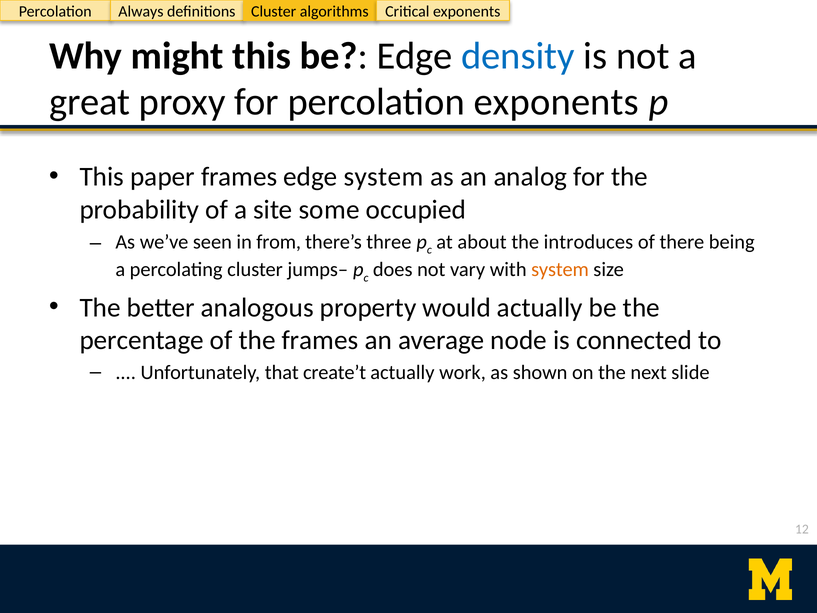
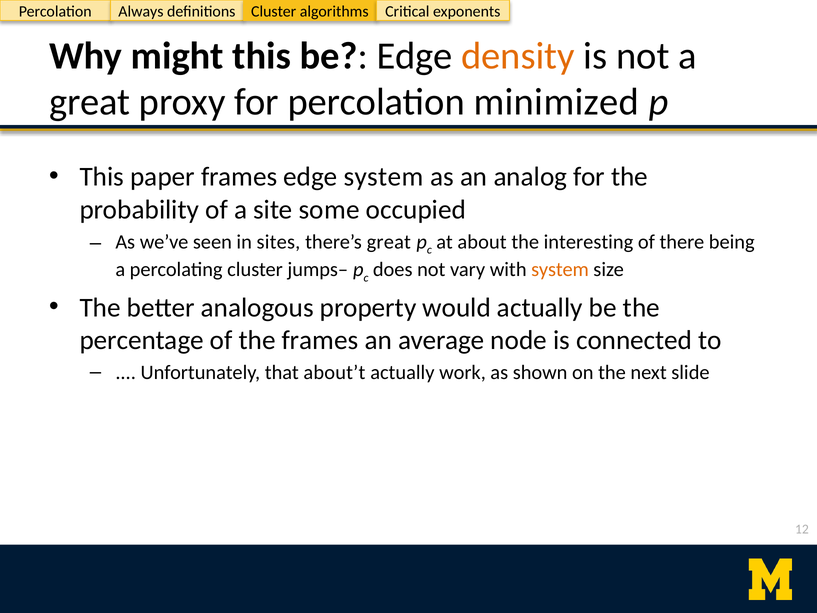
density colour: blue -> orange (518, 56)
percolation exponents: exponents -> minimized (556, 102)
from: from -> sites (278, 242)
there’s three: three -> great (389, 242)
introduces: introduces -> interesting (588, 242)
create’t: create’t -> about’t (334, 372)
